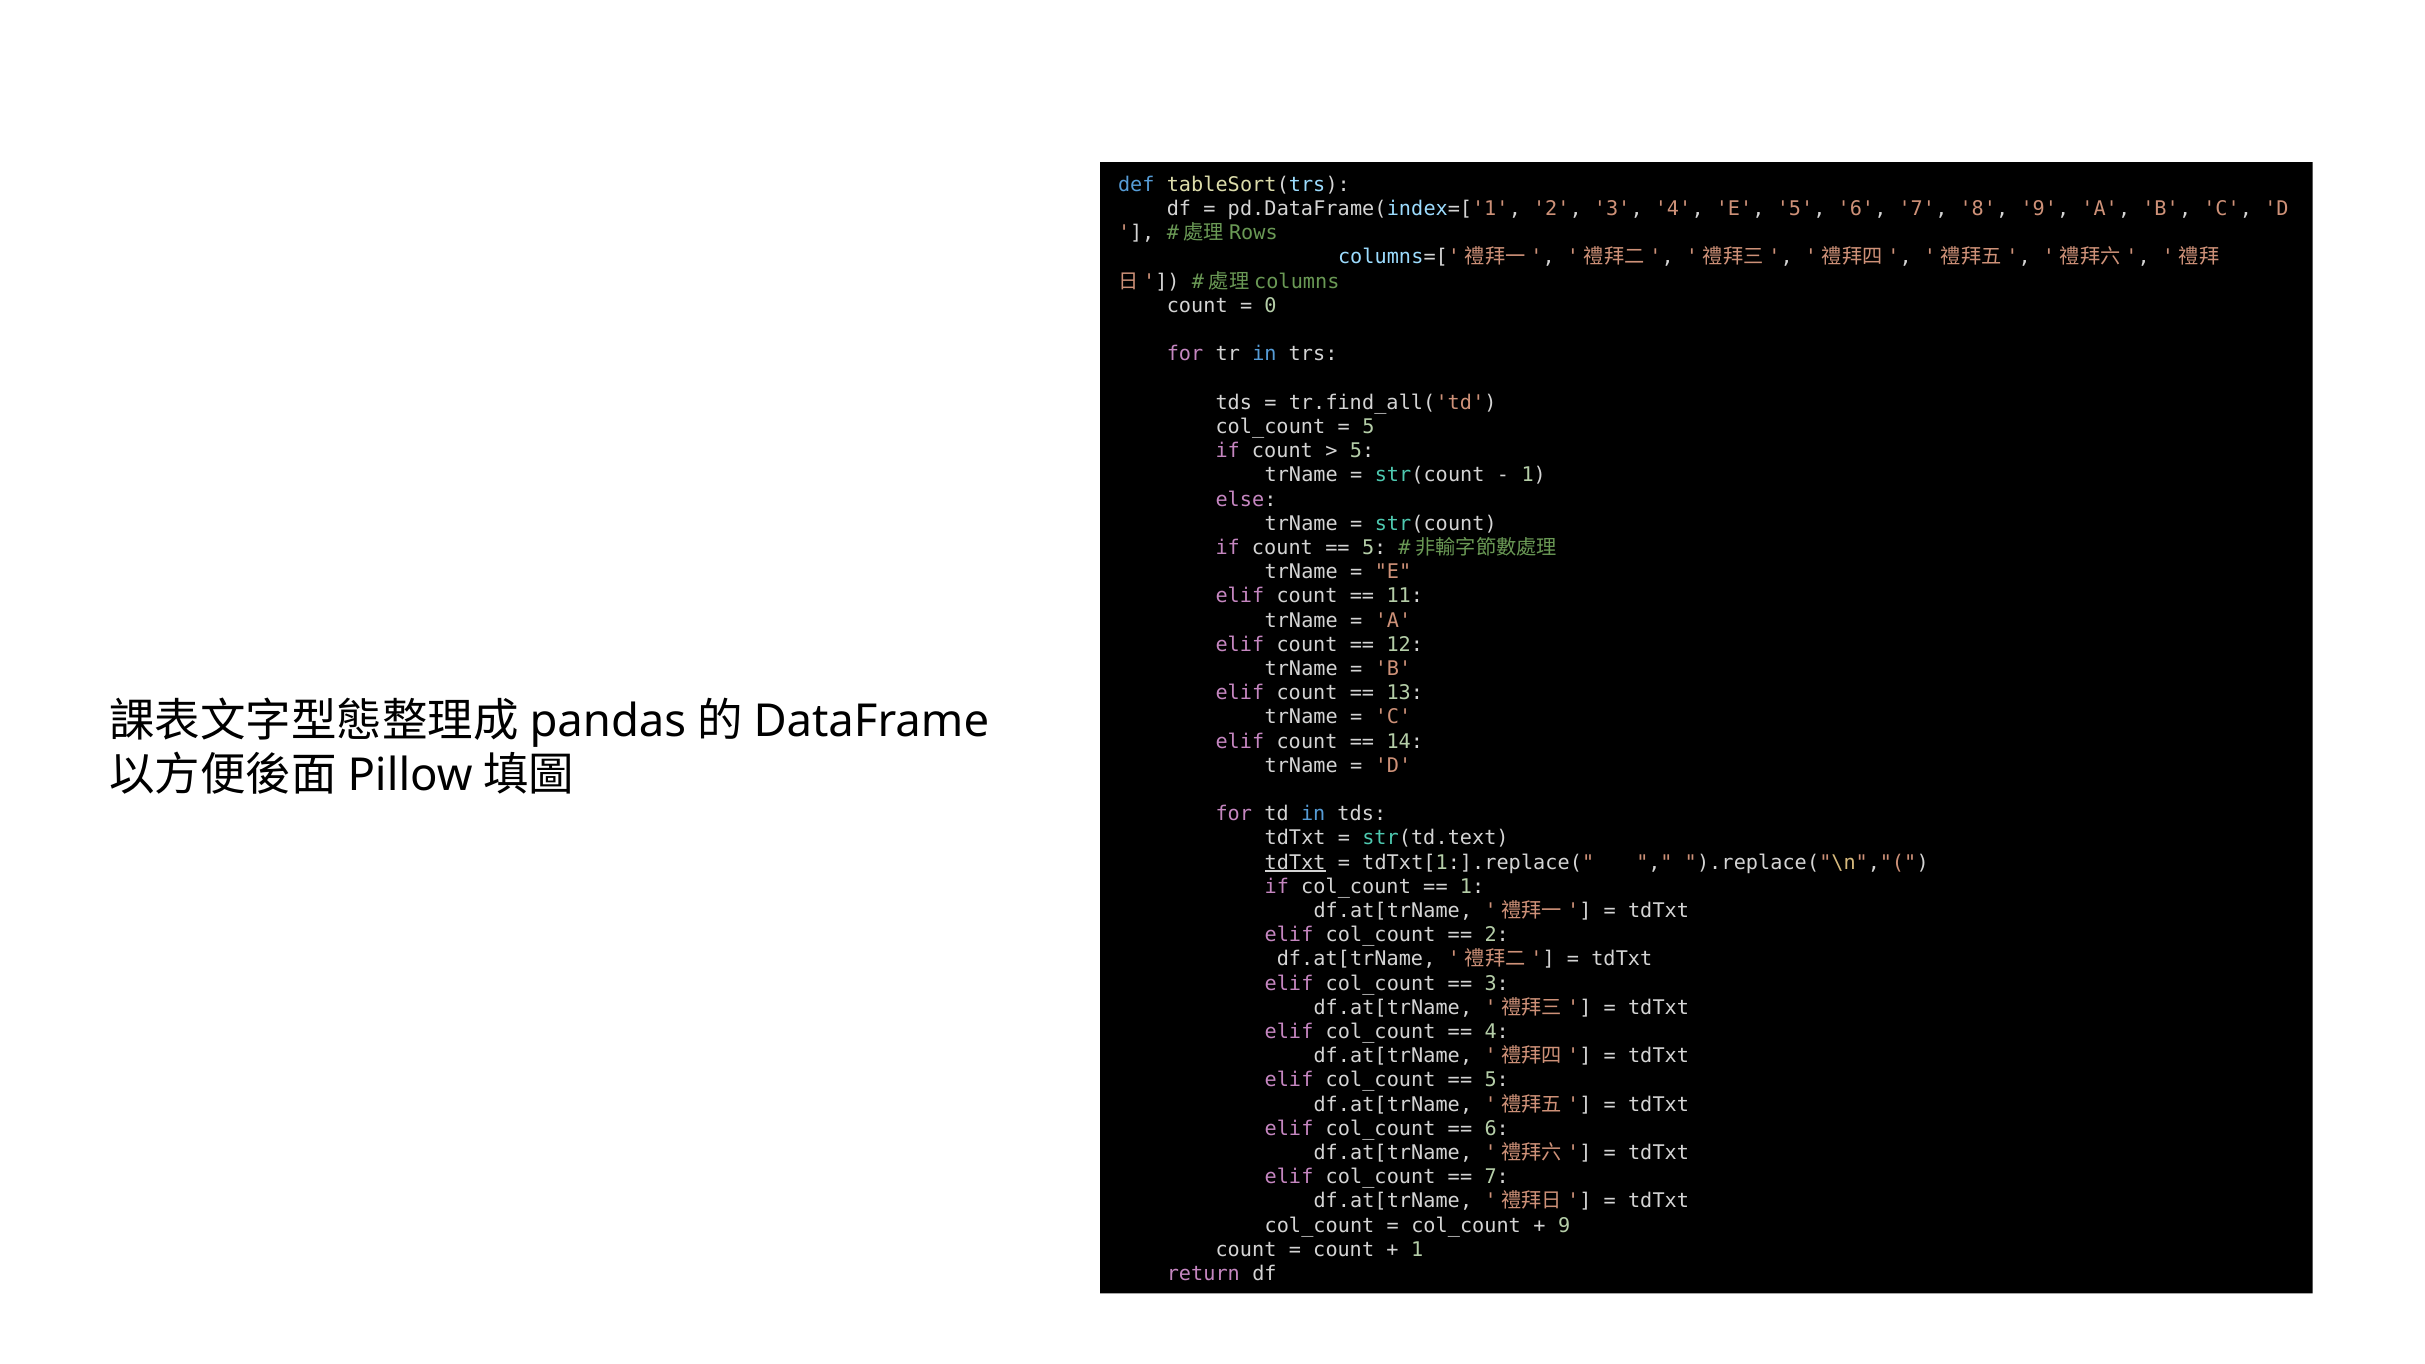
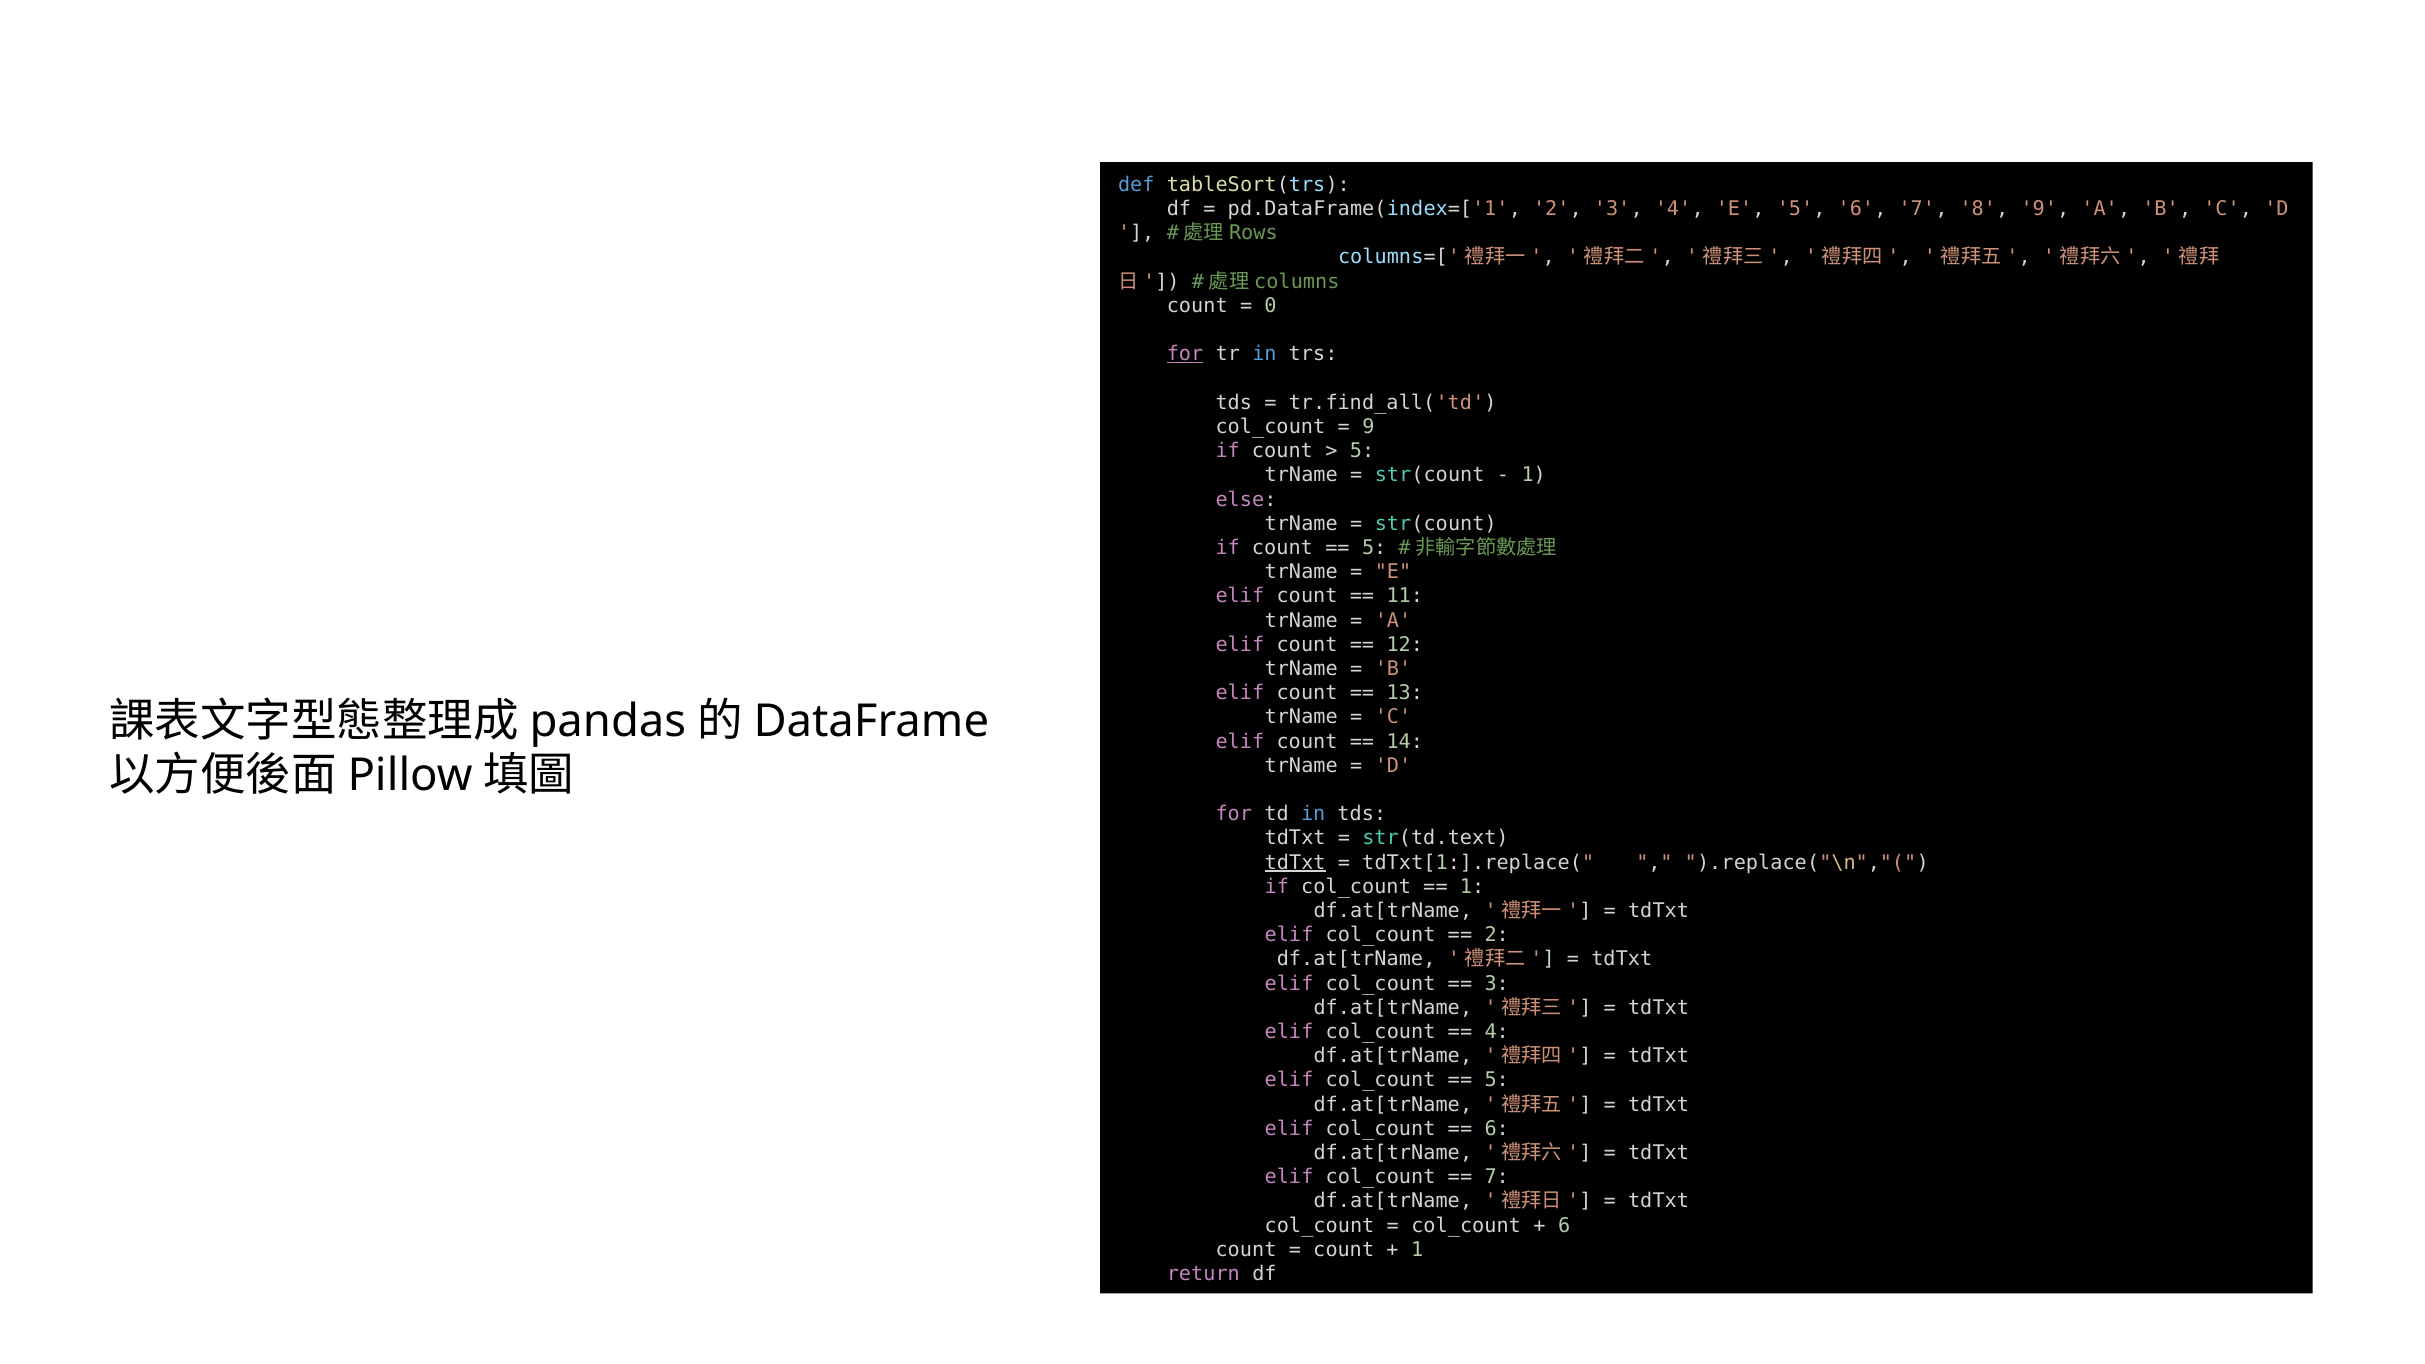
for underline: none -> present (1185, 354)
5: 5 -> 9 (1368, 427)
9: 9 -> 6 (1564, 1225)
